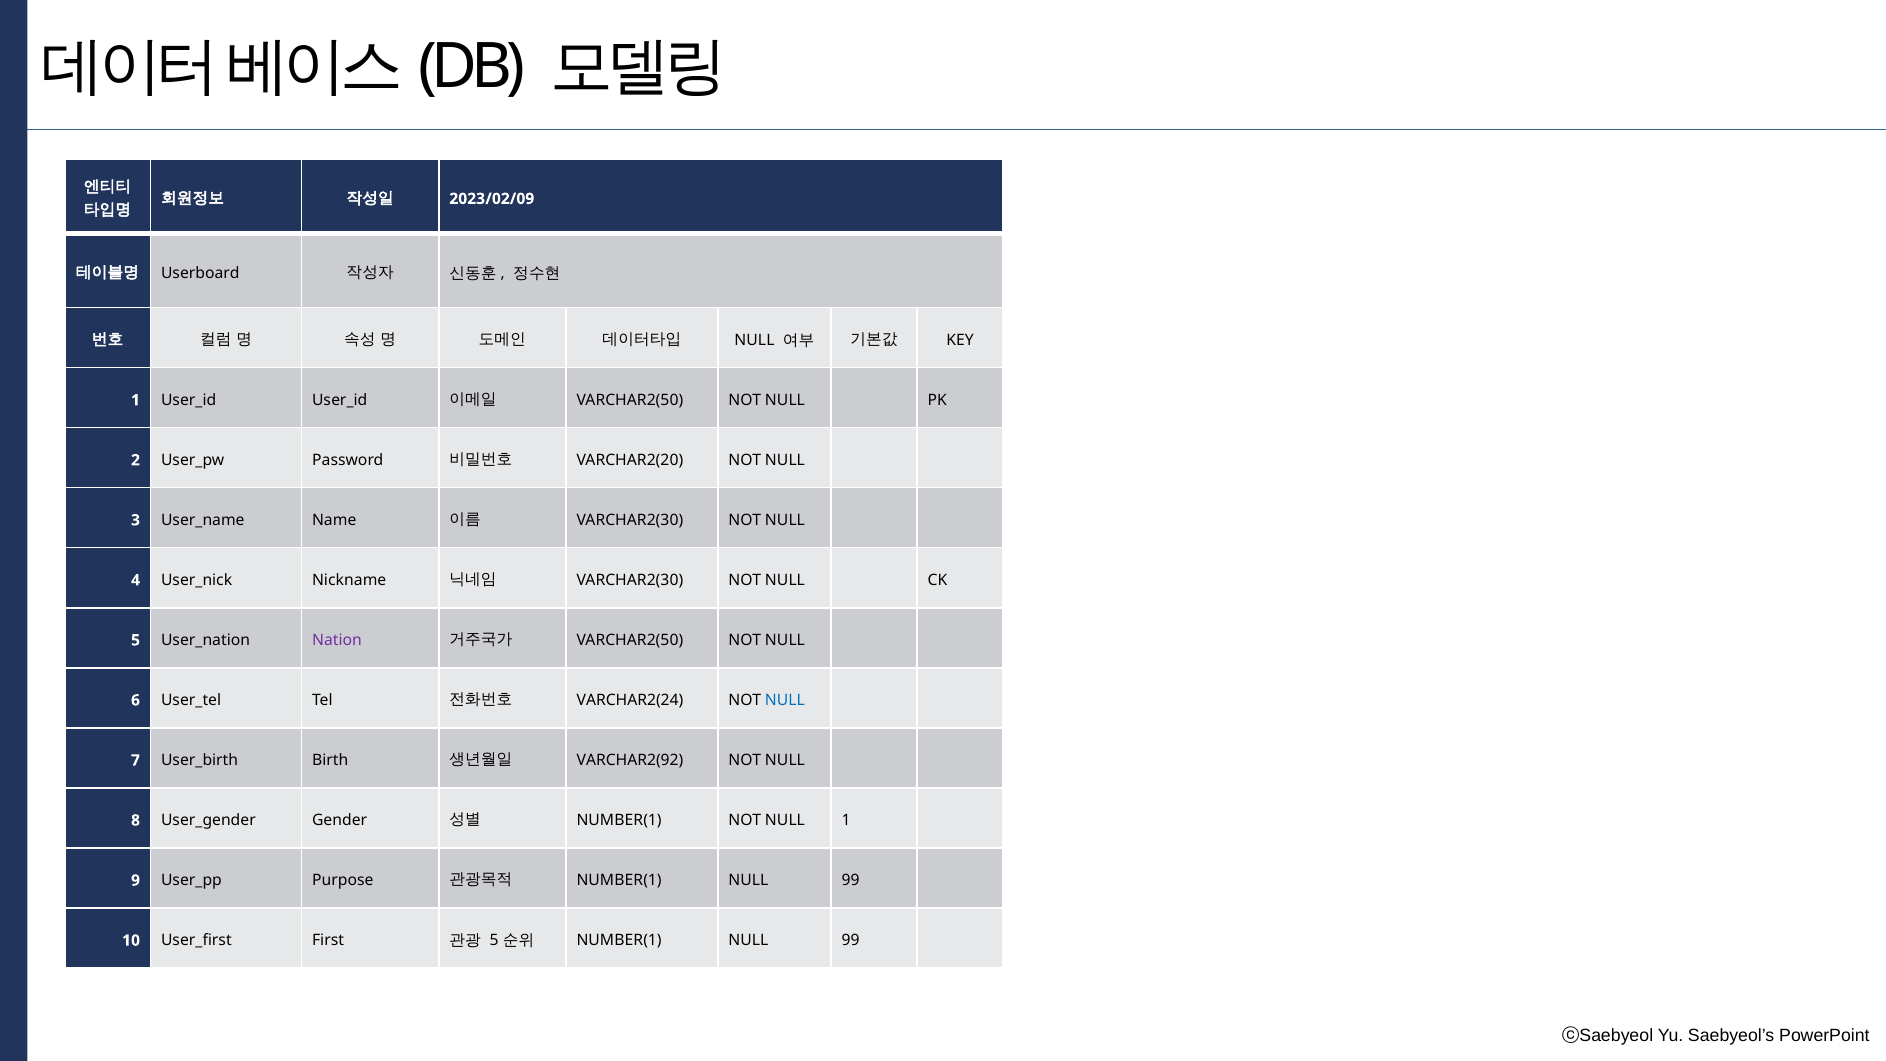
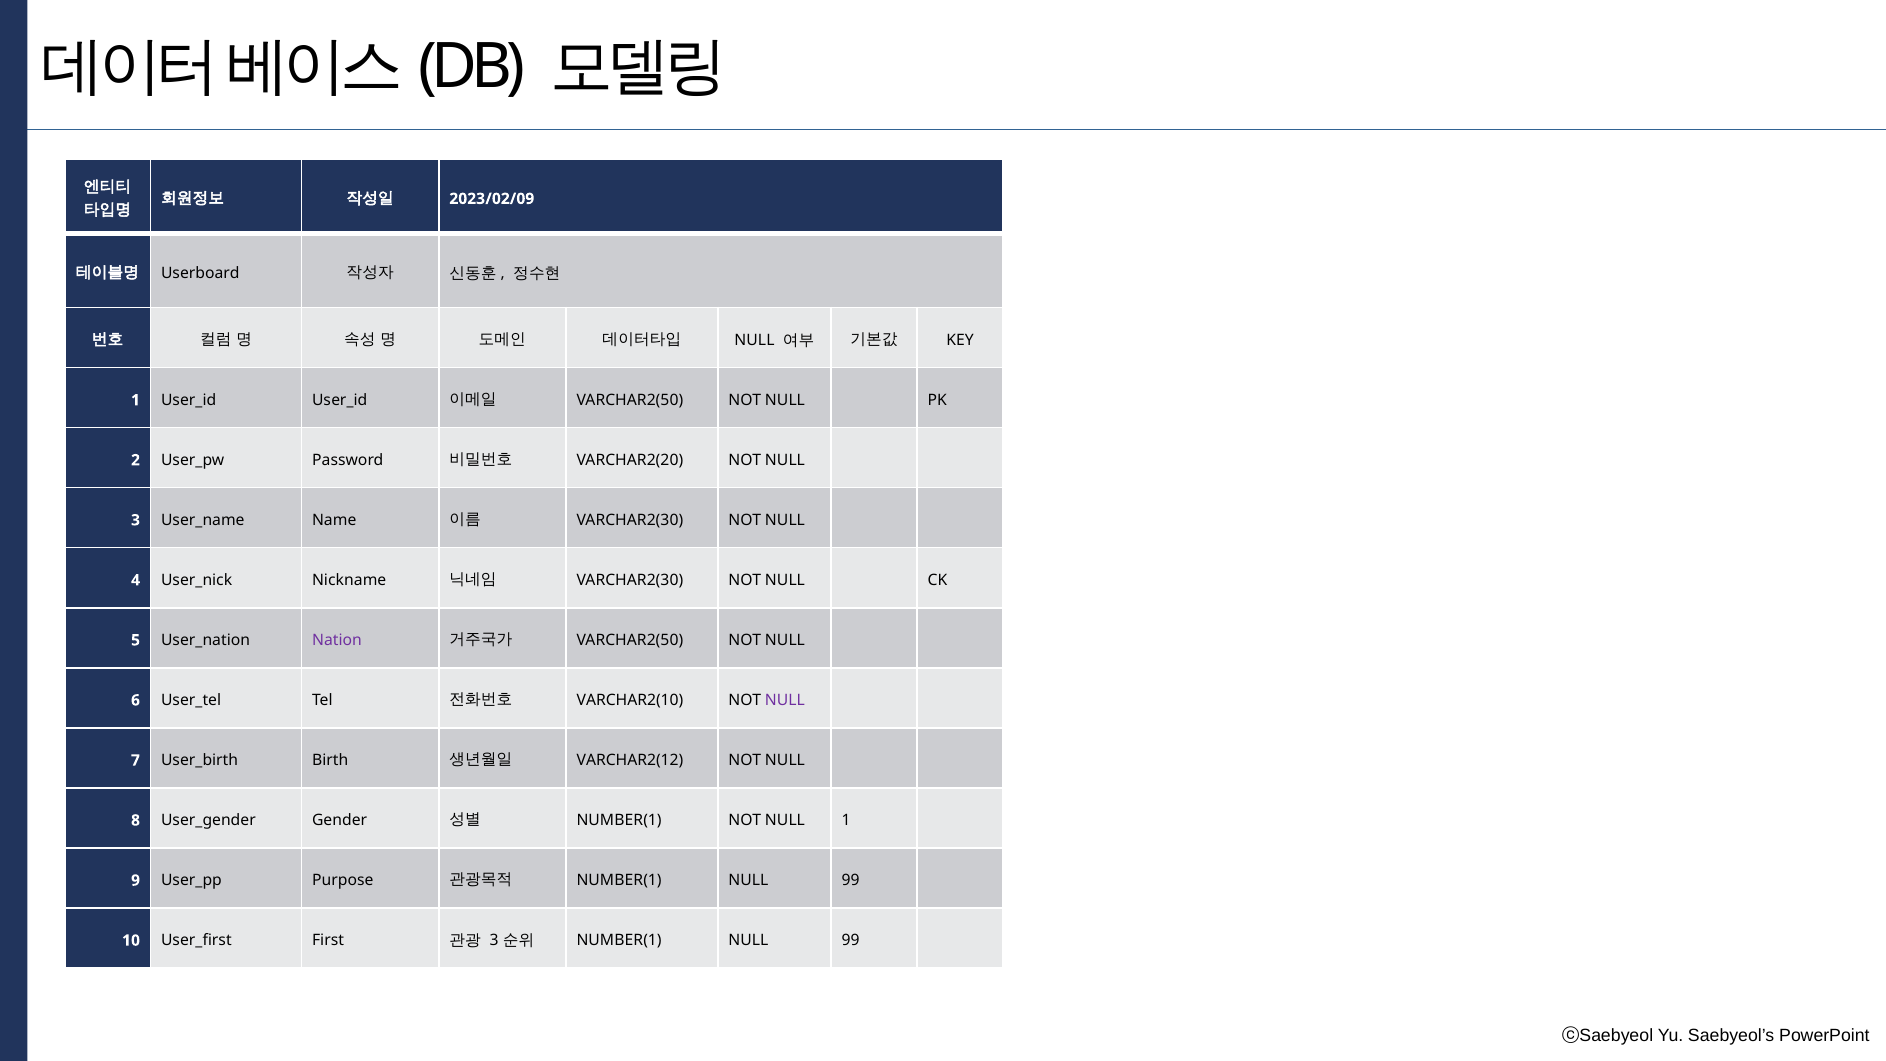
VARCHAR2(24: VARCHAR2(24 -> VARCHAR2(10 (630, 700)
NULL colour: blue -> purple (785, 700)
VARCHAR2(92: VARCHAR2(92 -> VARCHAR2(12 (630, 760)
5: 5 -> 3 (494, 940)
